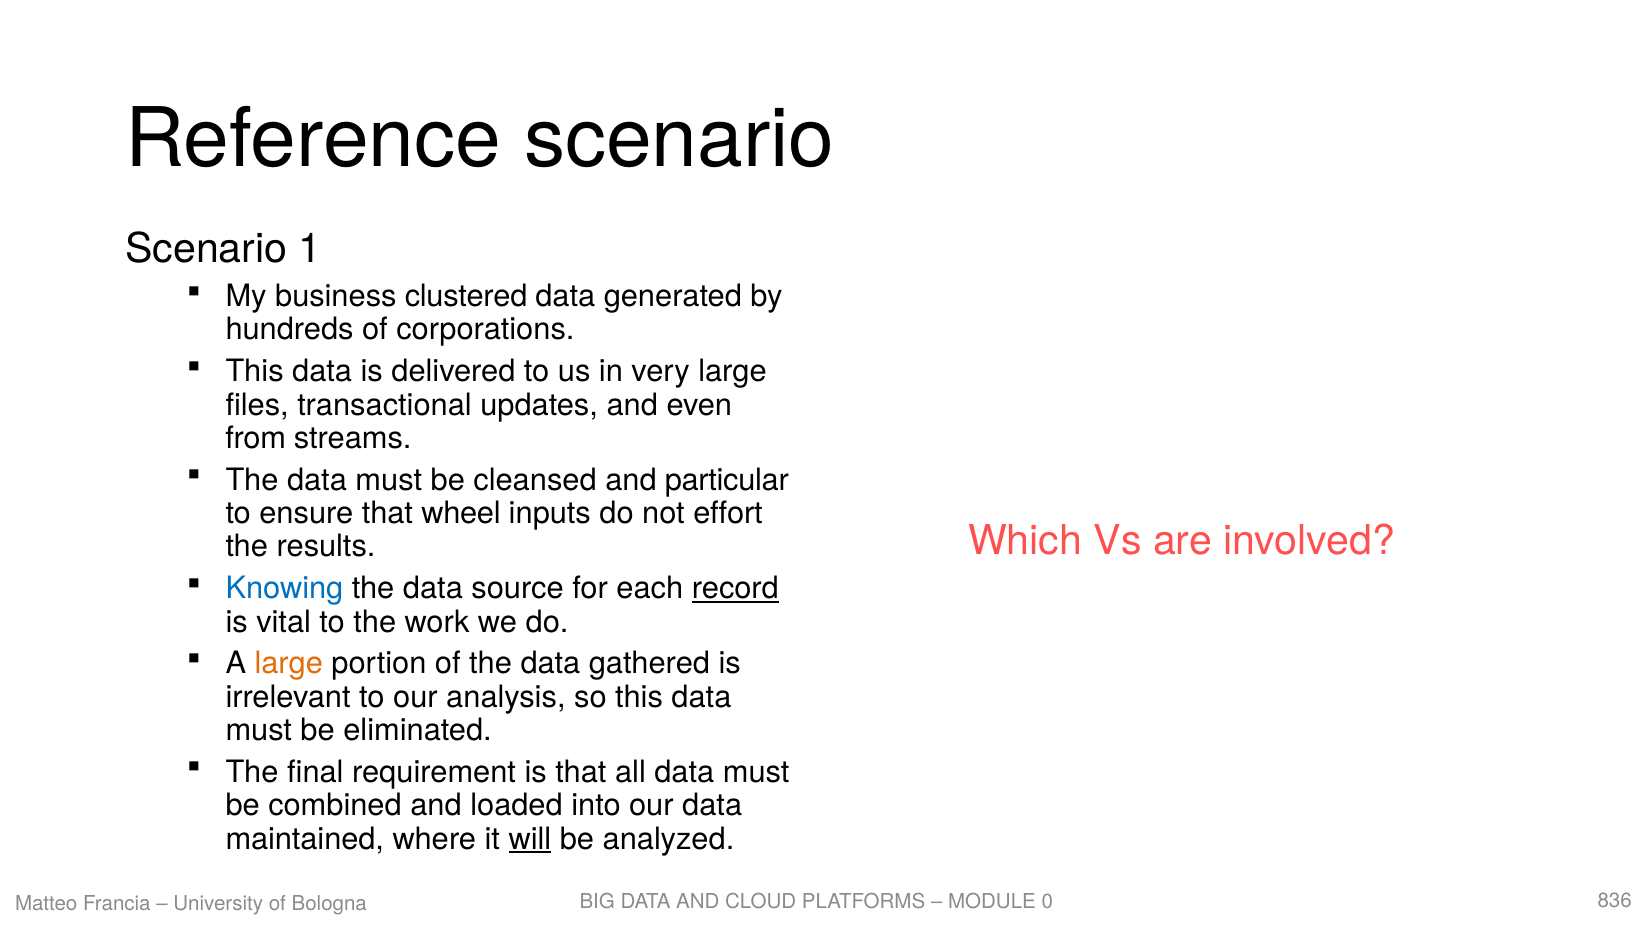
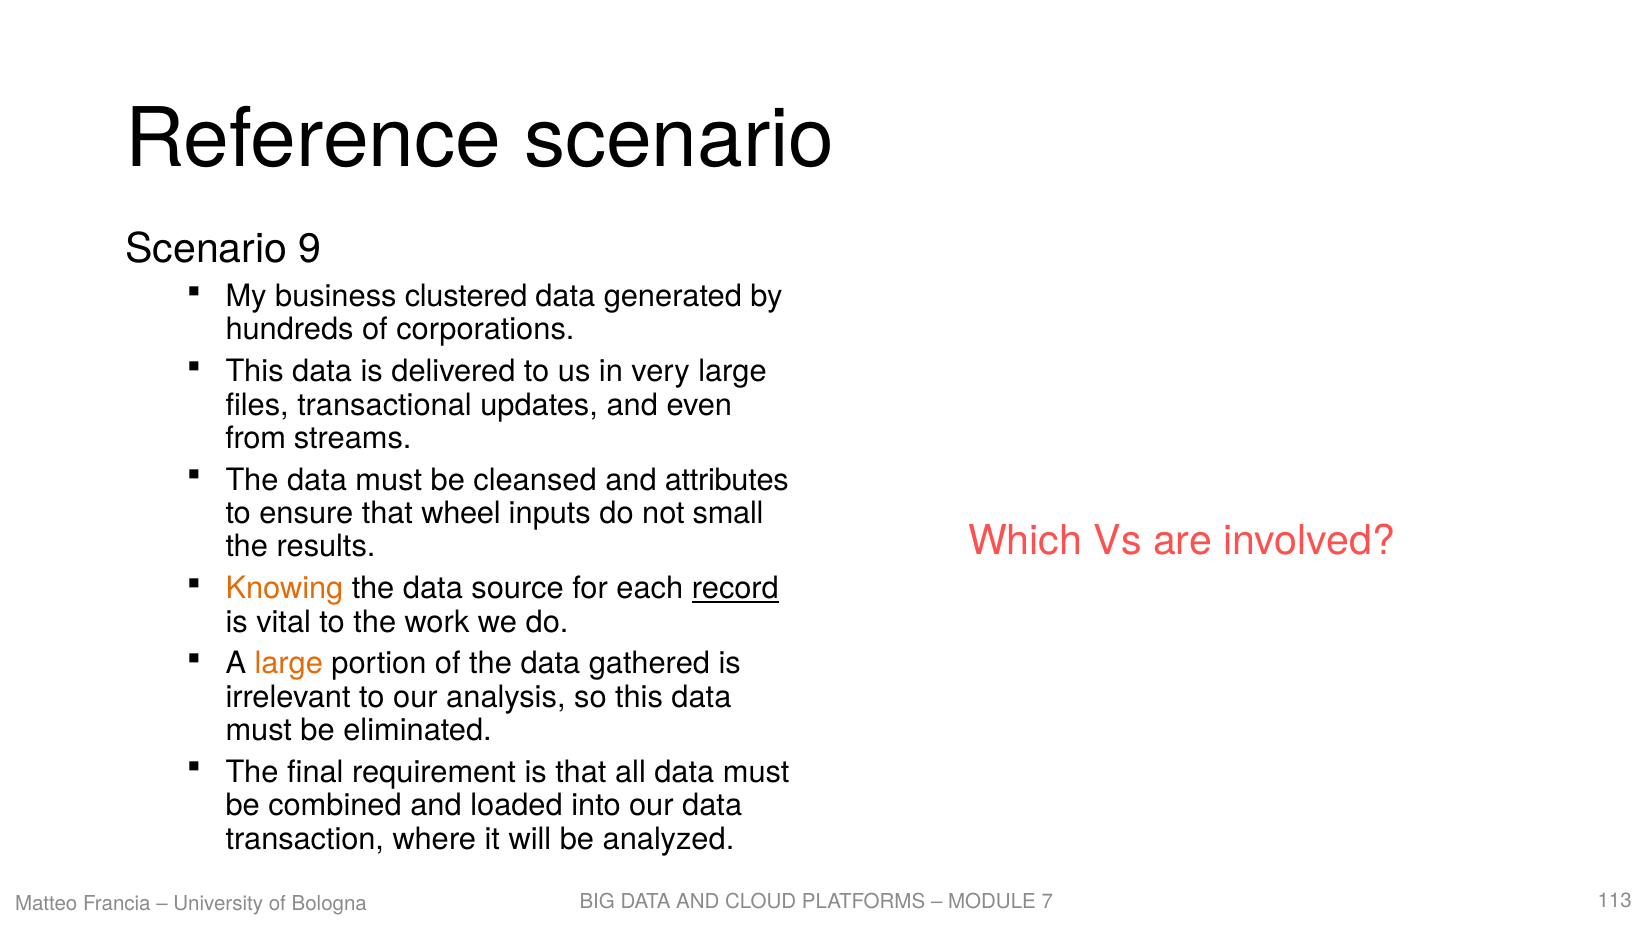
1: 1 -> 9 (310, 249)
particular: particular -> attributes (727, 480)
effort: effort -> small (728, 513)
Knowing colour: blue -> orange (284, 588)
maintained: maintained -> transaction (305, 839)
will underline: present -> none (530, 839)
0: 0 -> 7 (1047, 902)
836: 836 -> 113 (1615, 901)
